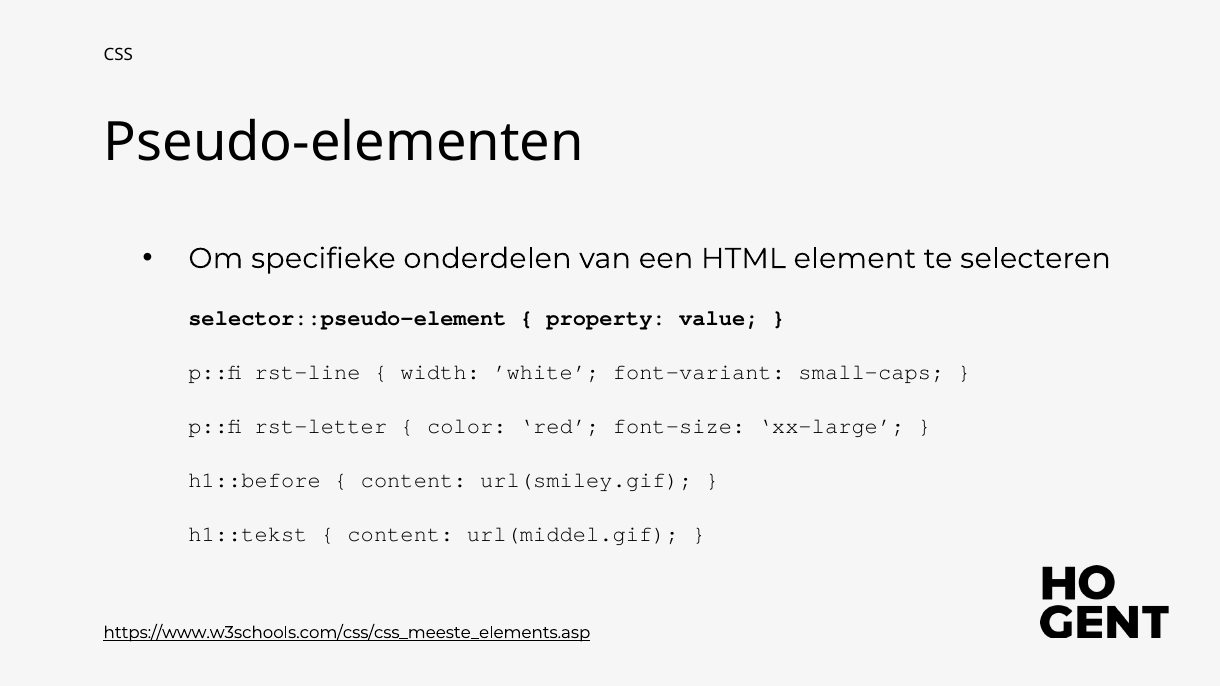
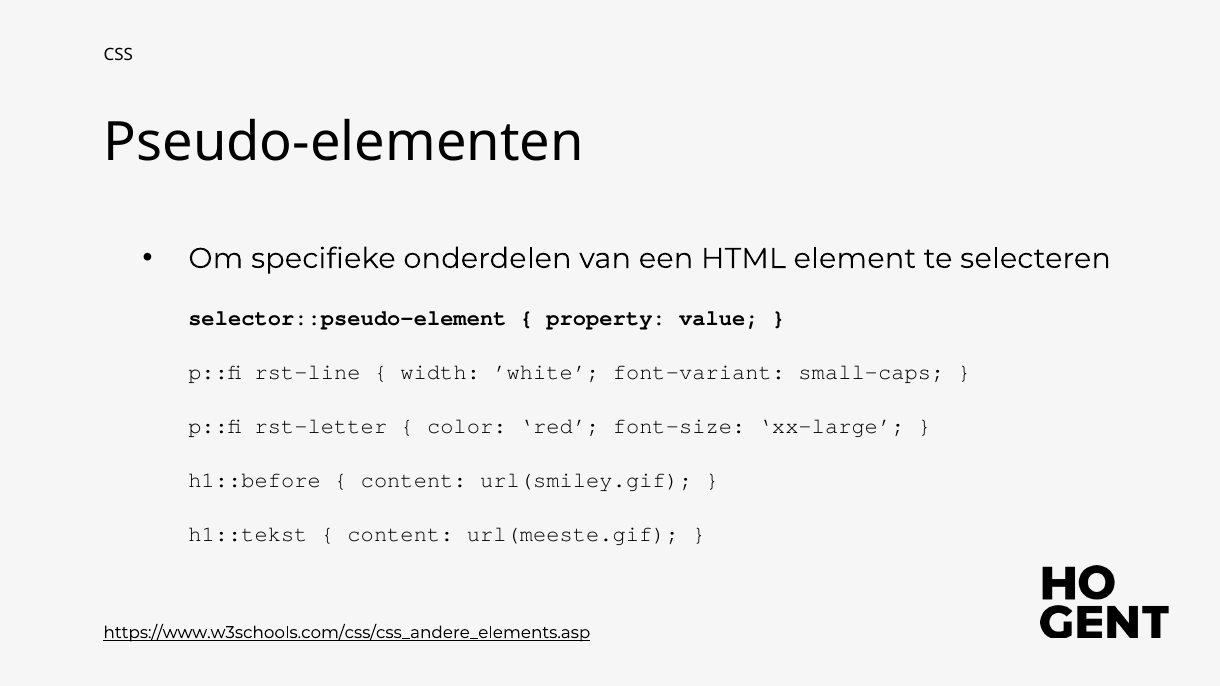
url(middel.gif: url(middel.gif -> url(meeste.gif (573, 534)
https://www.w3schools.com/css/css_meeste_elements.asp: https://www.w3schools.com/css/css_meeste_elements.asp -> https://www.w3schools.com/css/css_andere_elements.asp (347, 633)
